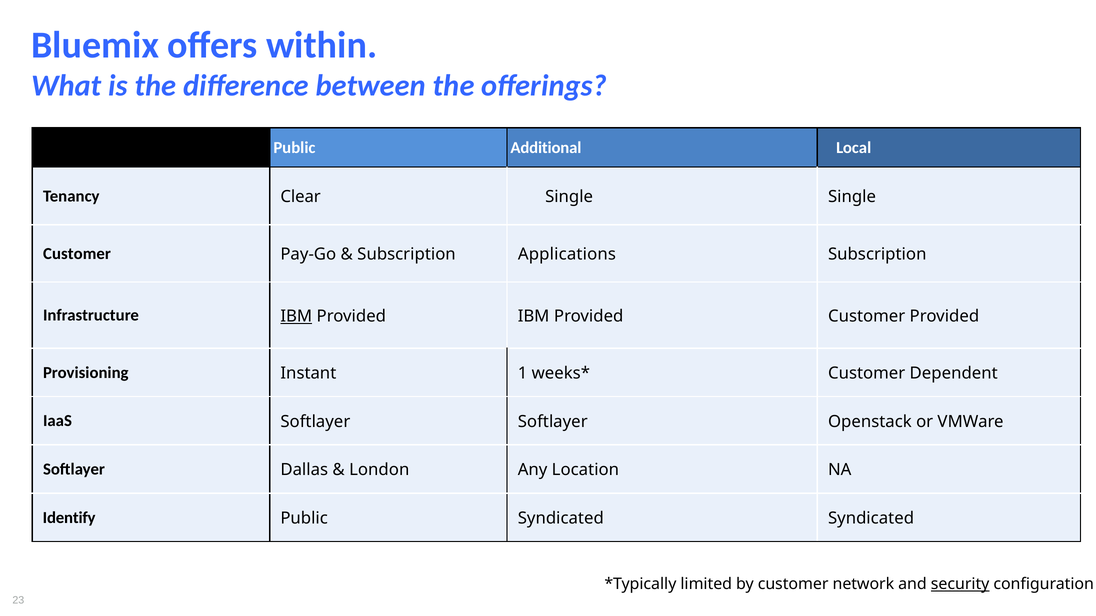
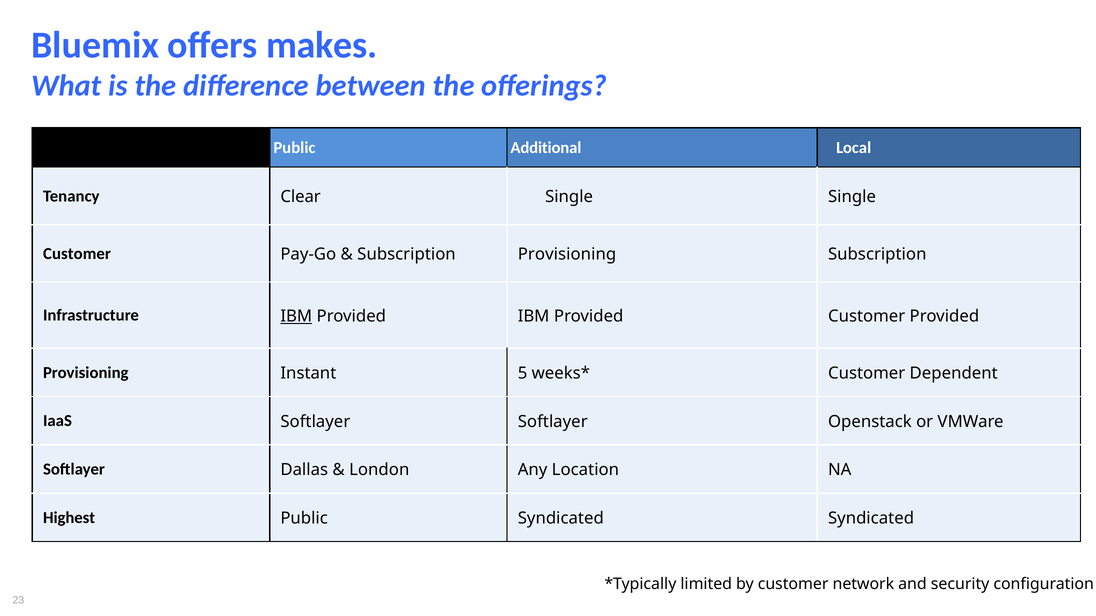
within: within -> makes (322, 45)
Subscription Applications: Applications -> Provisioning (567, 255)
1: 1 -> 5 (523, 374)
Identify: Identify -> Highest (69, 518)
security underline: present -> none (960, 585)
